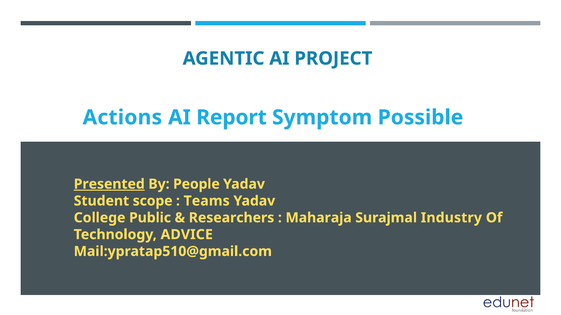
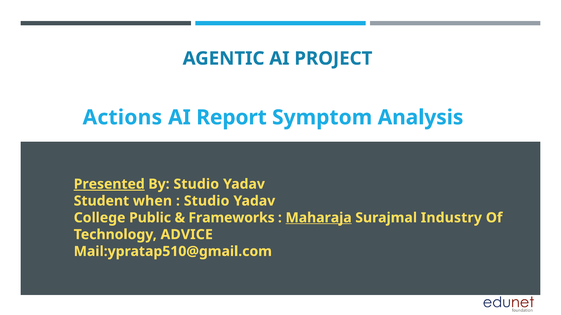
Possible: Possible -> Analysis (421, 118)
By People: People -> Studio (196, 184)
scope: scope -> when (152, 201)
Teams: Teams -> Studio (207, 201)
Researchers: Researchers -> Frameworks (232, 218)
Maharaja underline: none -> present (319, 218)
